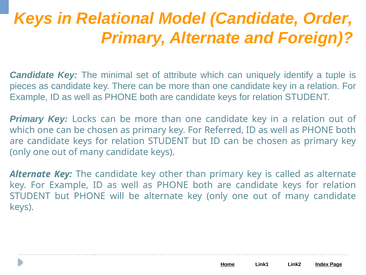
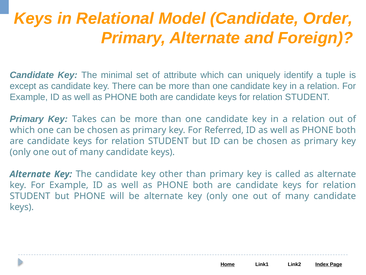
pieces: pieces -> except (23, 86)
Locks: Locks -> Takes (84, 119)
